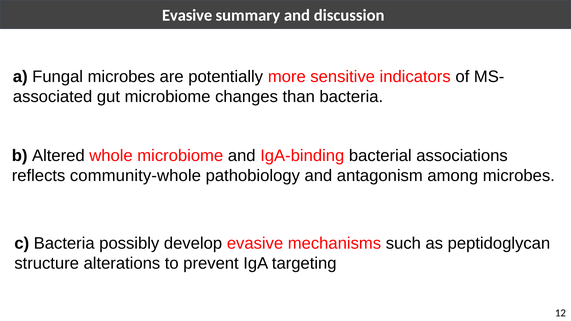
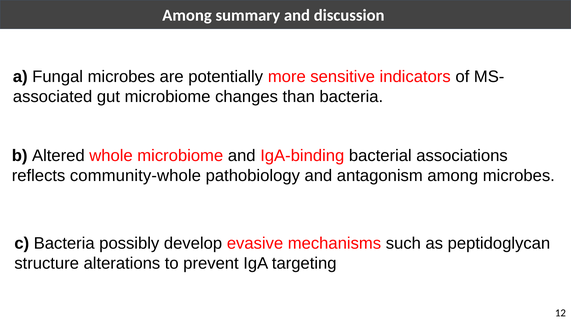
Evasive: Evasive -> Among (187, 15)
